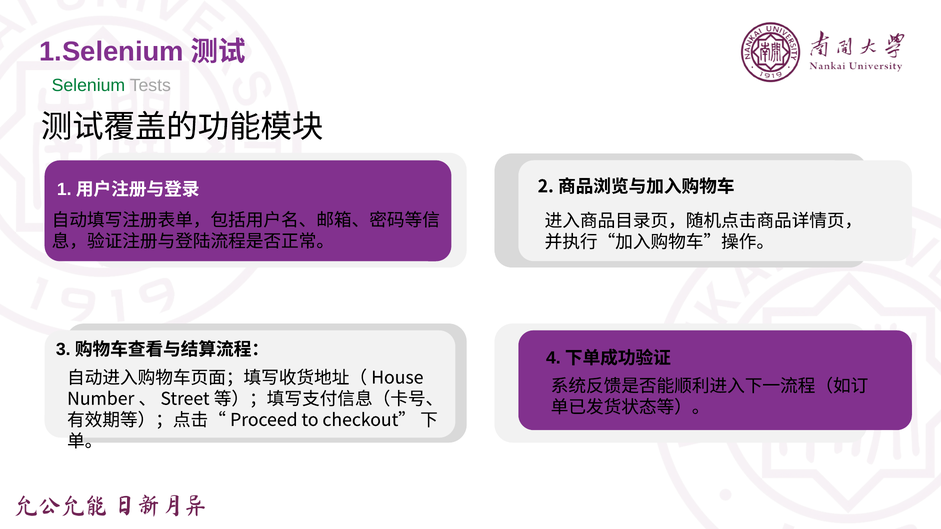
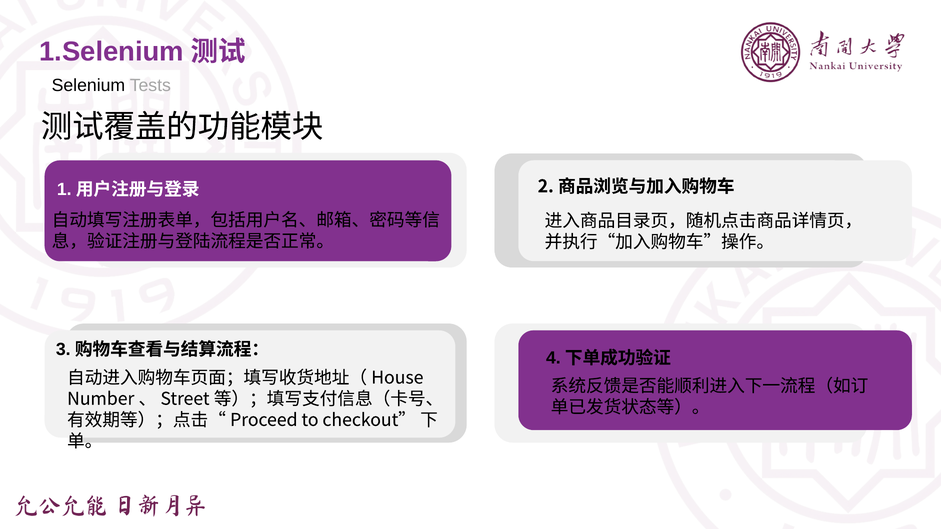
Selenium colour: green -> black (88, 86)
